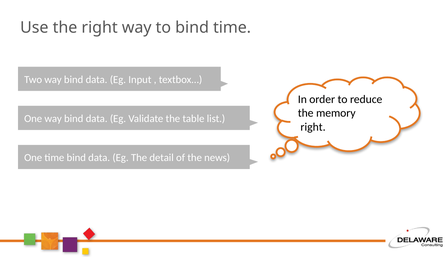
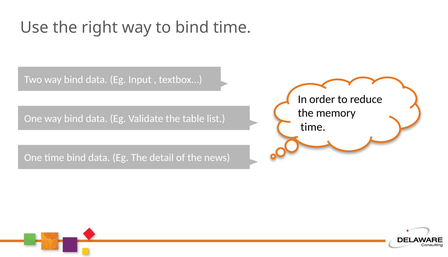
right: right -> time (313, 127)
